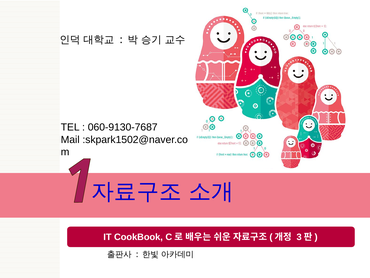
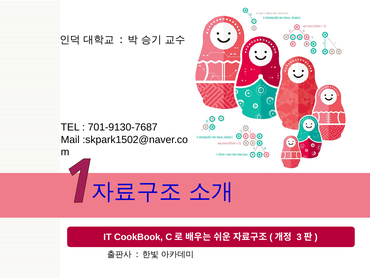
060-9130-7687: 060-9130-7687 -> 701-9130-7687 (123, 127)
